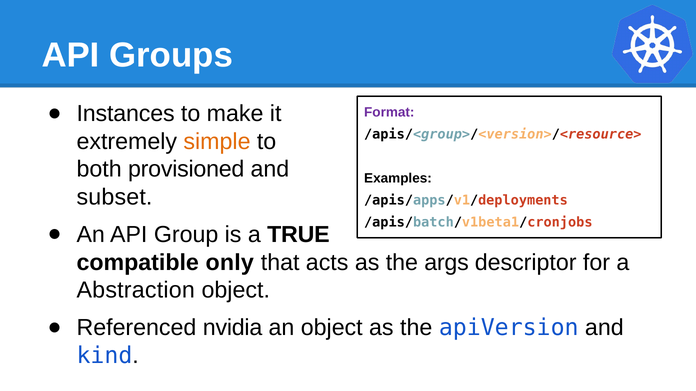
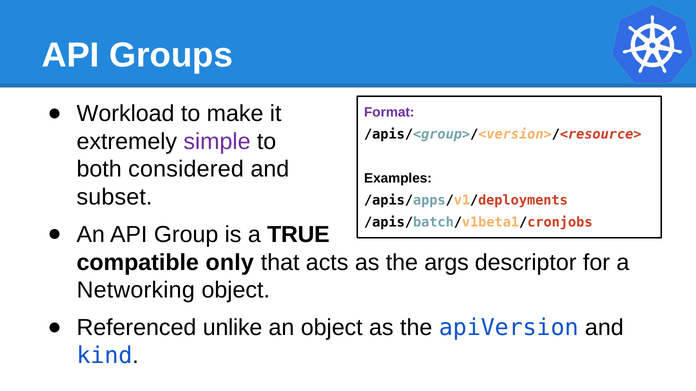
Instances: Instances -> Workload (126, 114)
simple colour: orange -> purple (217, 142)
provisioned: provisioned -> considered (186, 170)
Abstraction: Abstraction -> Networking (136, 291)
nvidia: nvidia -> unlike (233, 328)
